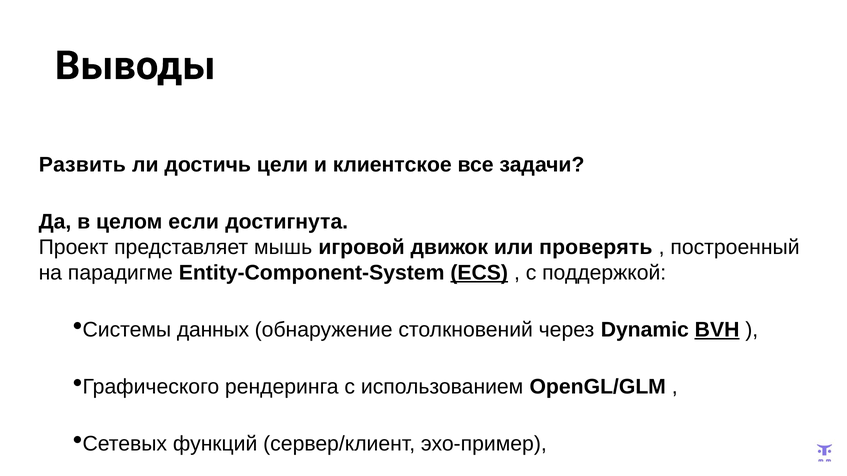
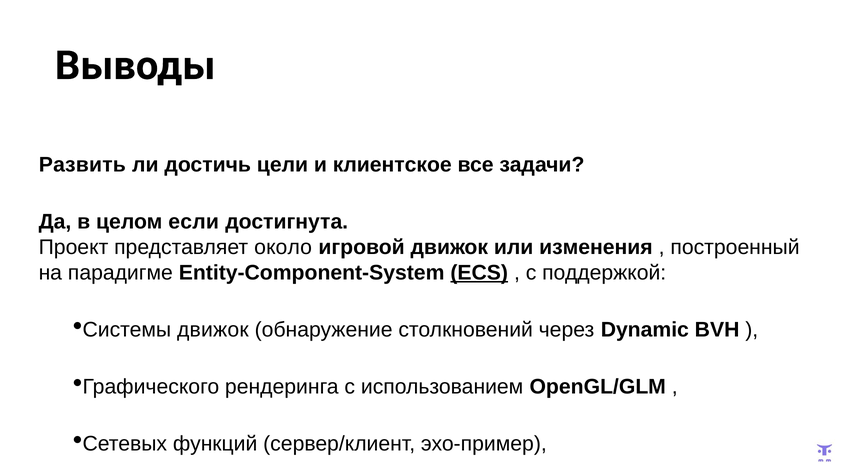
мышь: мышь -> около (283, 248)
проверять: проверять -> изменения (596, 248)
данных: данных -> движок (213, 330)
BVH underline: present -> none (717, 330)
